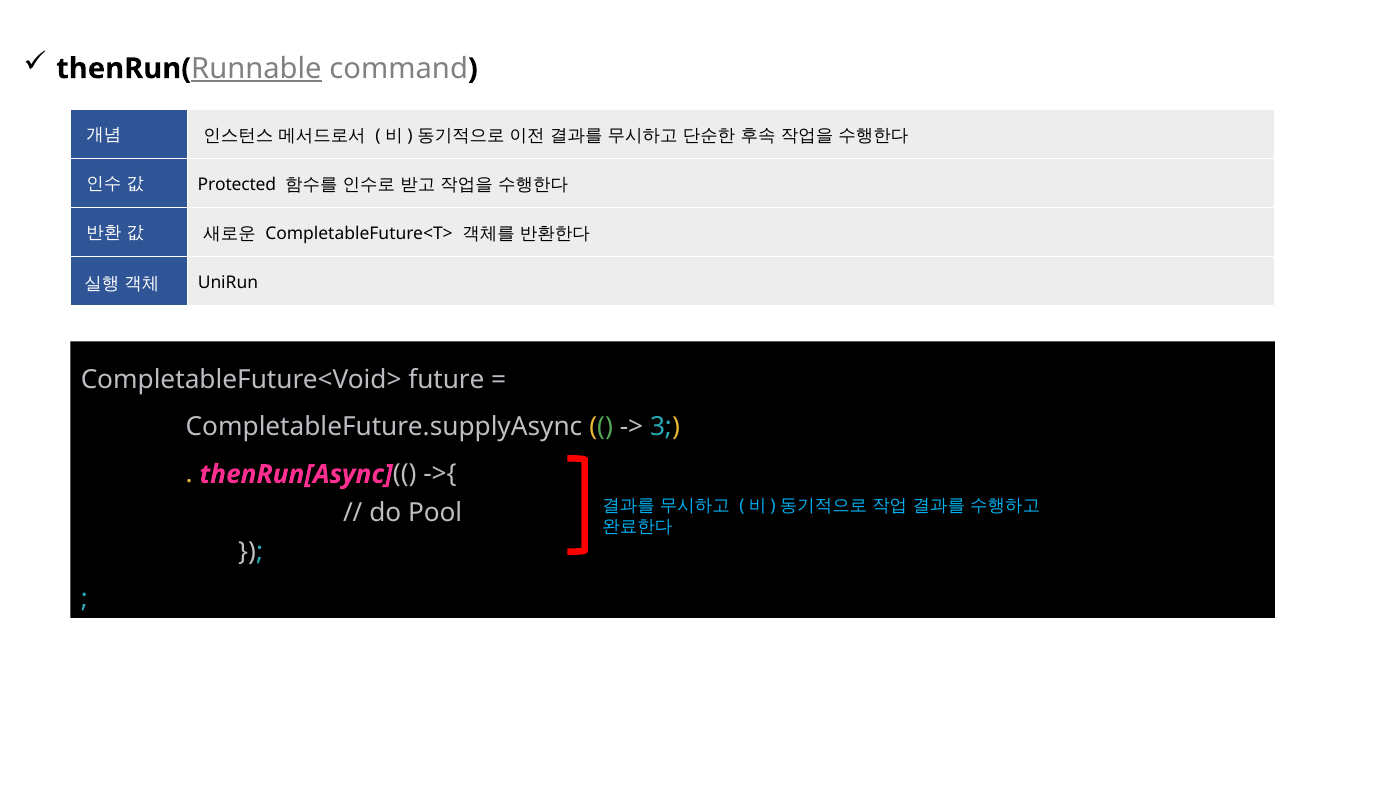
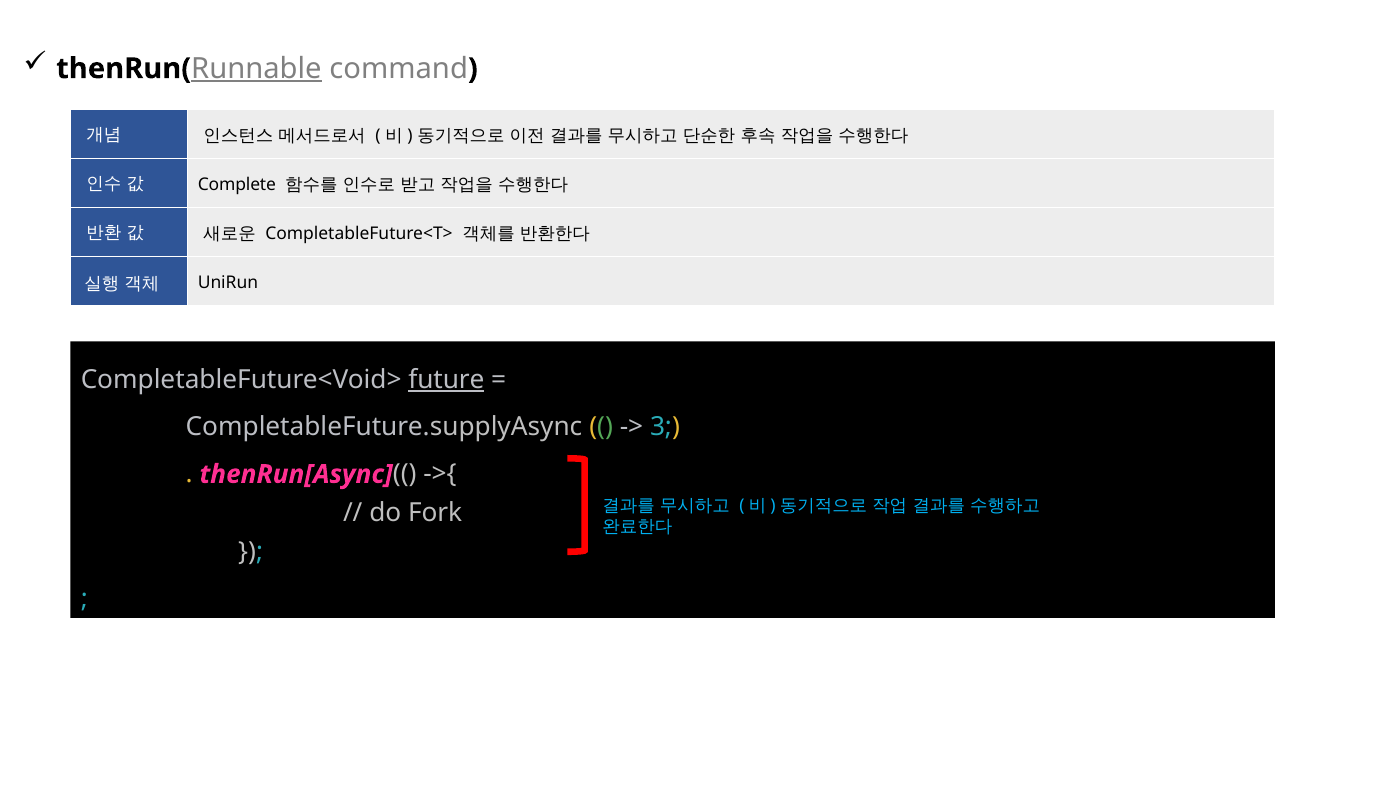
Protected: Protected -> Complete (237, 184)
future underline: none -> present (446, 380)
Pool: Pool -> Fork (435, 513)
